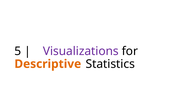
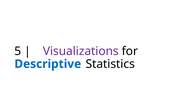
Descriptive colour: orange -> blue (48, 64)
